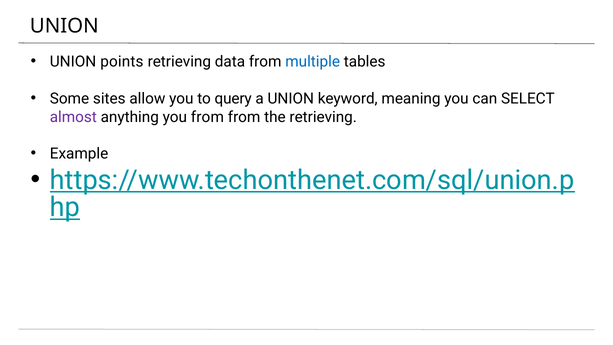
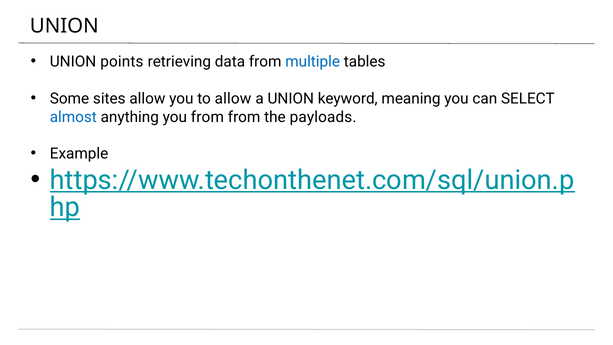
to query: query -> allow (233, 99)
almost colour: purple -> blue (73, 117)
the retrieving: retrieving -> payloads (323, 117)
